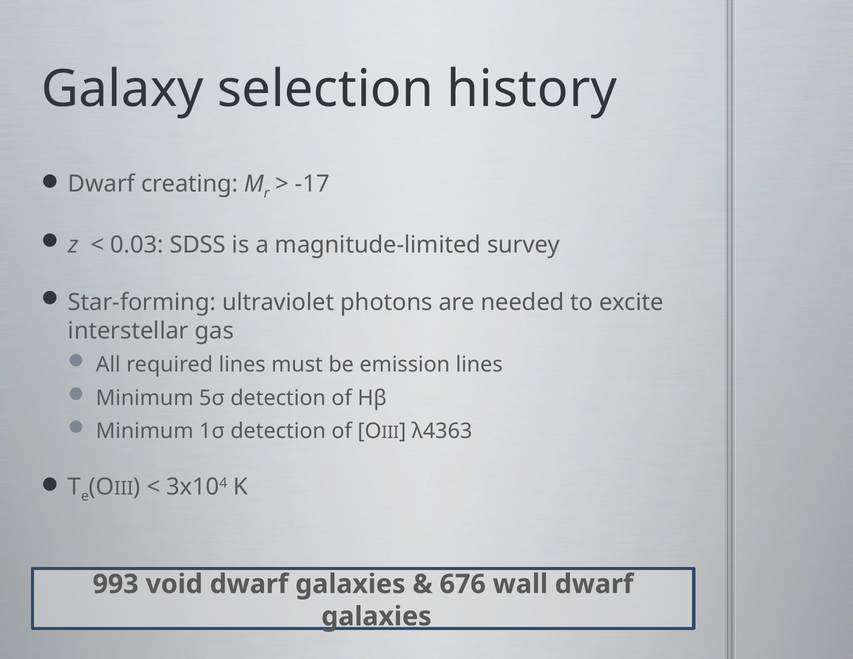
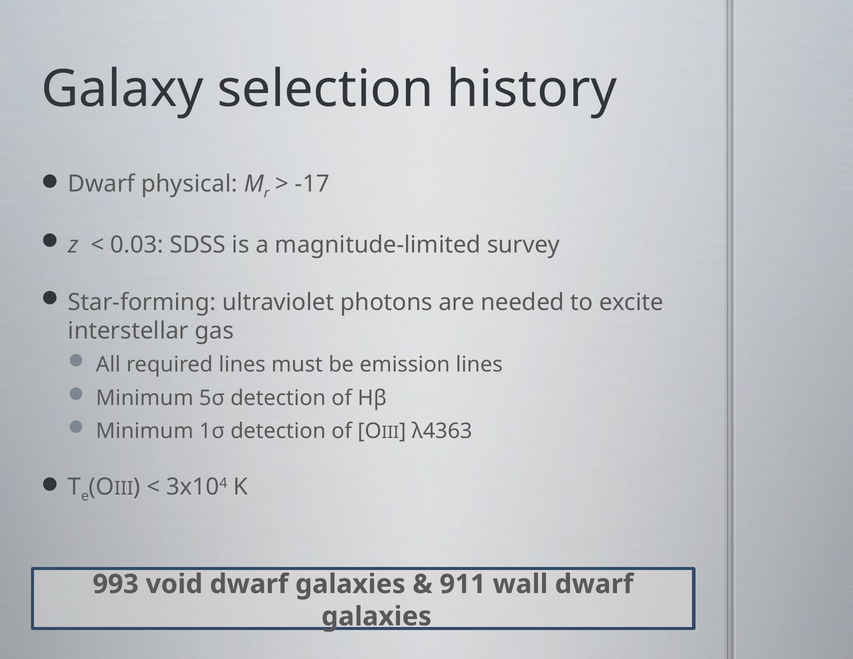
creating: creating -> physical (189, 184)
676: 676 -> 911 (463, 584)
